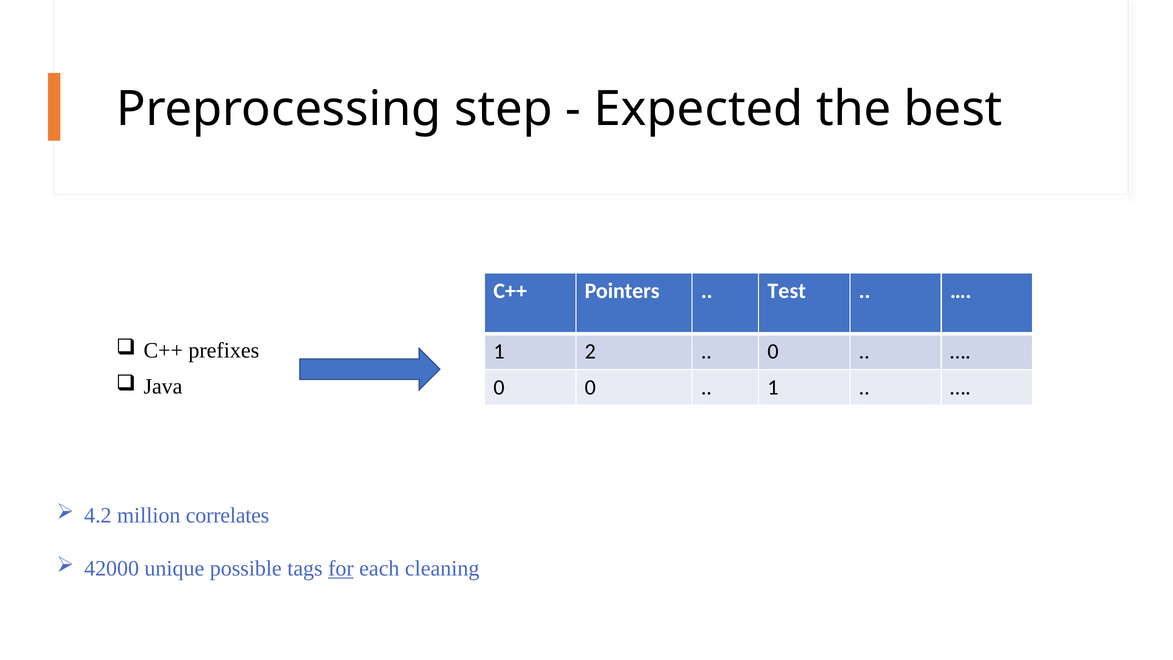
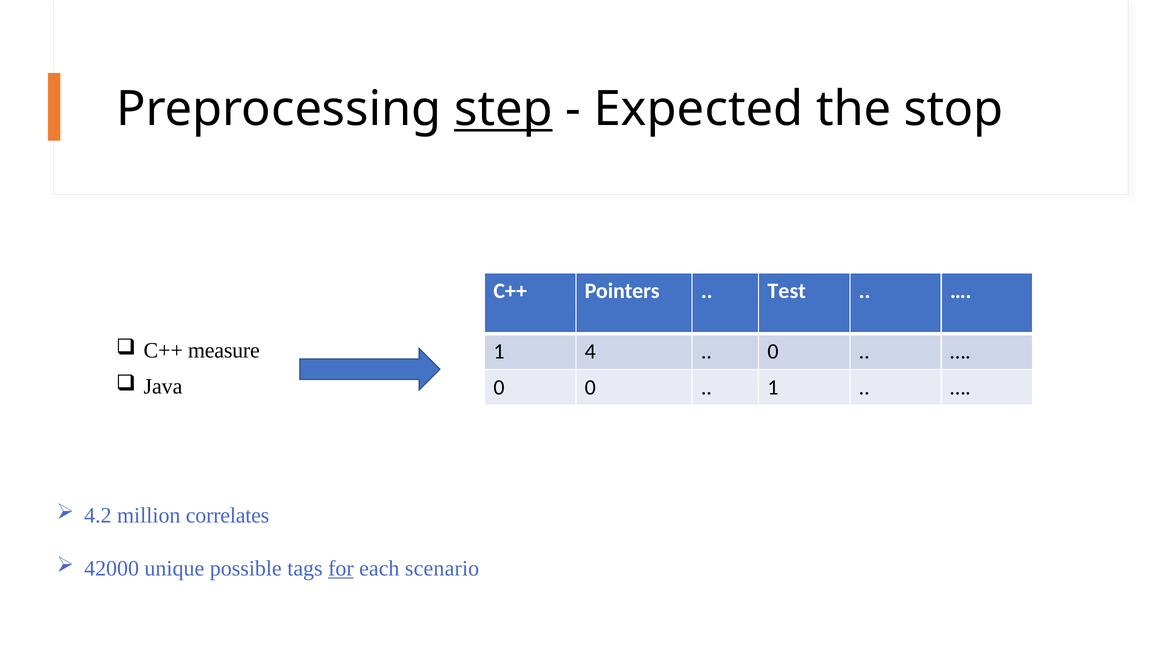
step underline: none -> present (504, 109)
best: best -> stop (953, 109)
prefixes: prefixes -> measure (224, 351)
2: 2 -> 4 (590, 352)
cleaning: cleaning -> scenario (442, 568)
